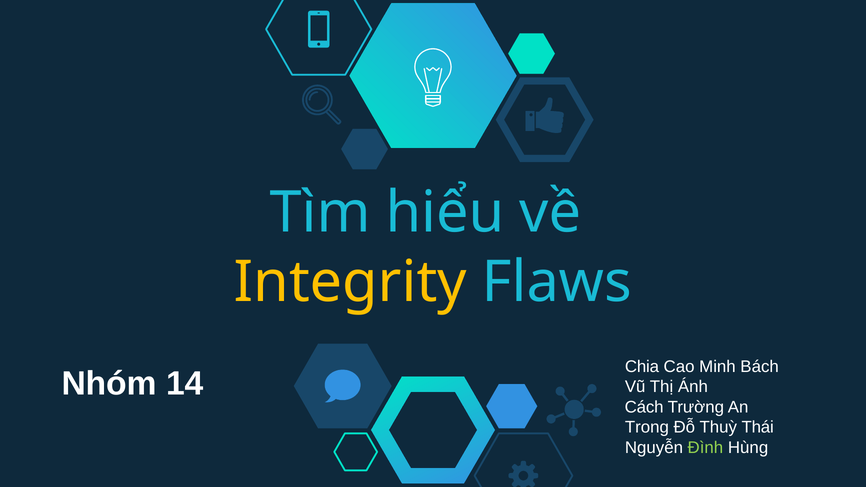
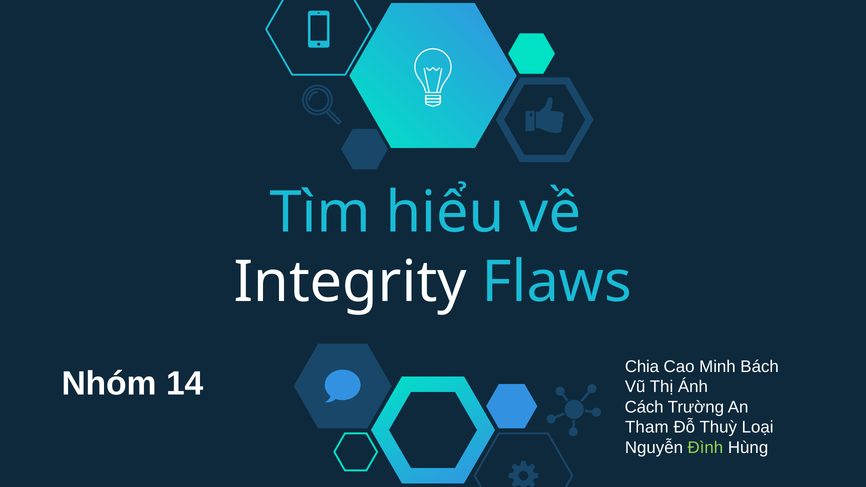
Integrity colour: yellow -> white (350, 282)
Trong: Trong -> Tham (647, 427)
Thái: Thái -> Loại (758, 427)
